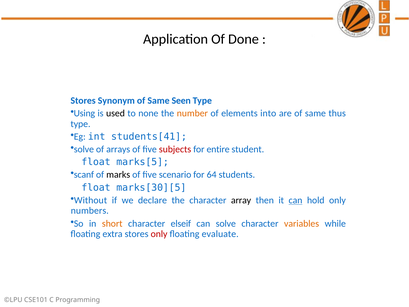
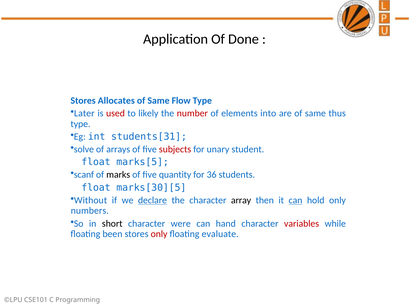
Synonym: Synonym -> Allocates (116, 101)
Seen: Seen -> Flow (181, 101)
Using: Using -> Later (84, 113)
used colour: black -> red (115, 113)
none: none -> likely (148, 113)
number colour: orange -> red (192, 113)
students[41: students[41 -> students[31 (149, 136)
entire: entire -> unary (218, 149)
scenario: scenario -> quantity (175, 175)
64: 64 -> 36 (212, 175)
declare underline: none -> present (152, 200)
short colour: orange -> black (112, 223)
elseif: elseif -> were (181, 223)
can solve: solve -> hand (226, 223)
variables colour: orange -> red (302, 223)
extra: extra -> been (112, 234)
